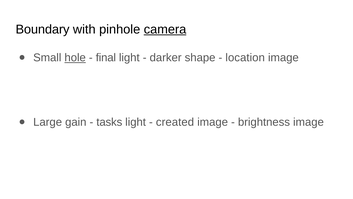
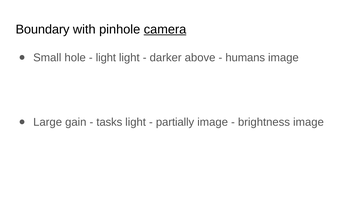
hole underline: present -> none (75, 58)
final: final -> light (106, 58)
shape: shape -> above (200, 58)
location: location -> humans (245, 58)
created: created -> partially (175, 122)
